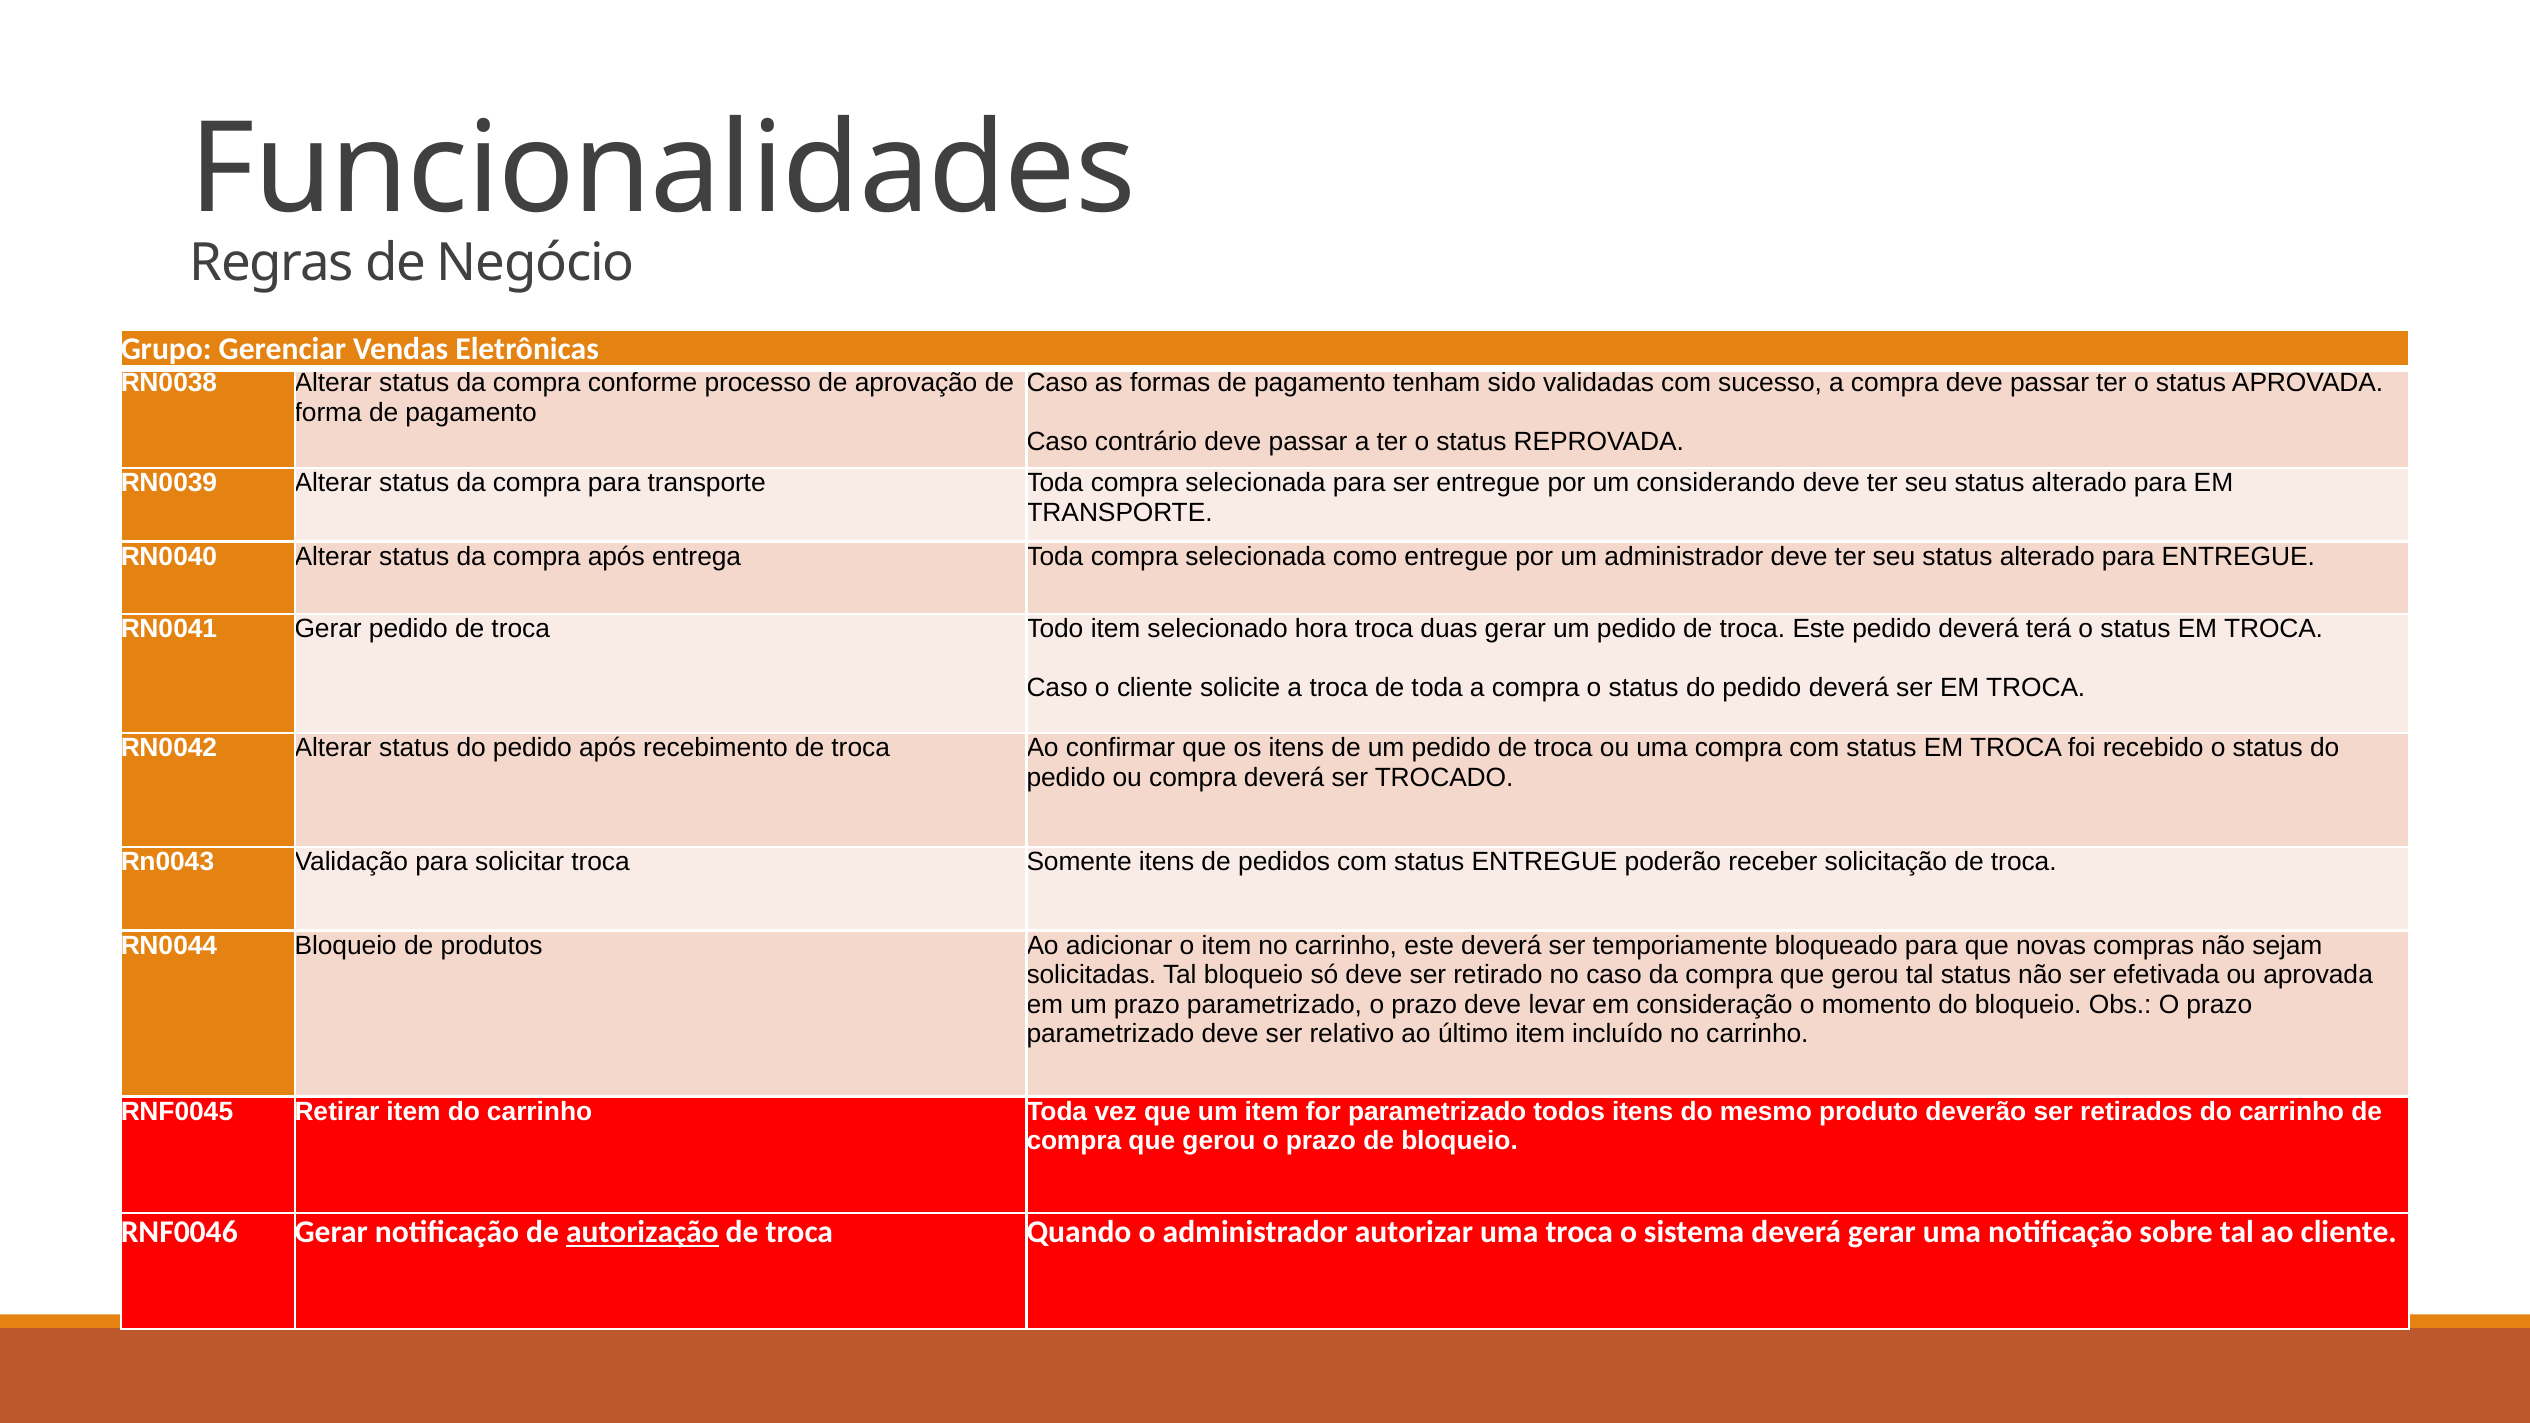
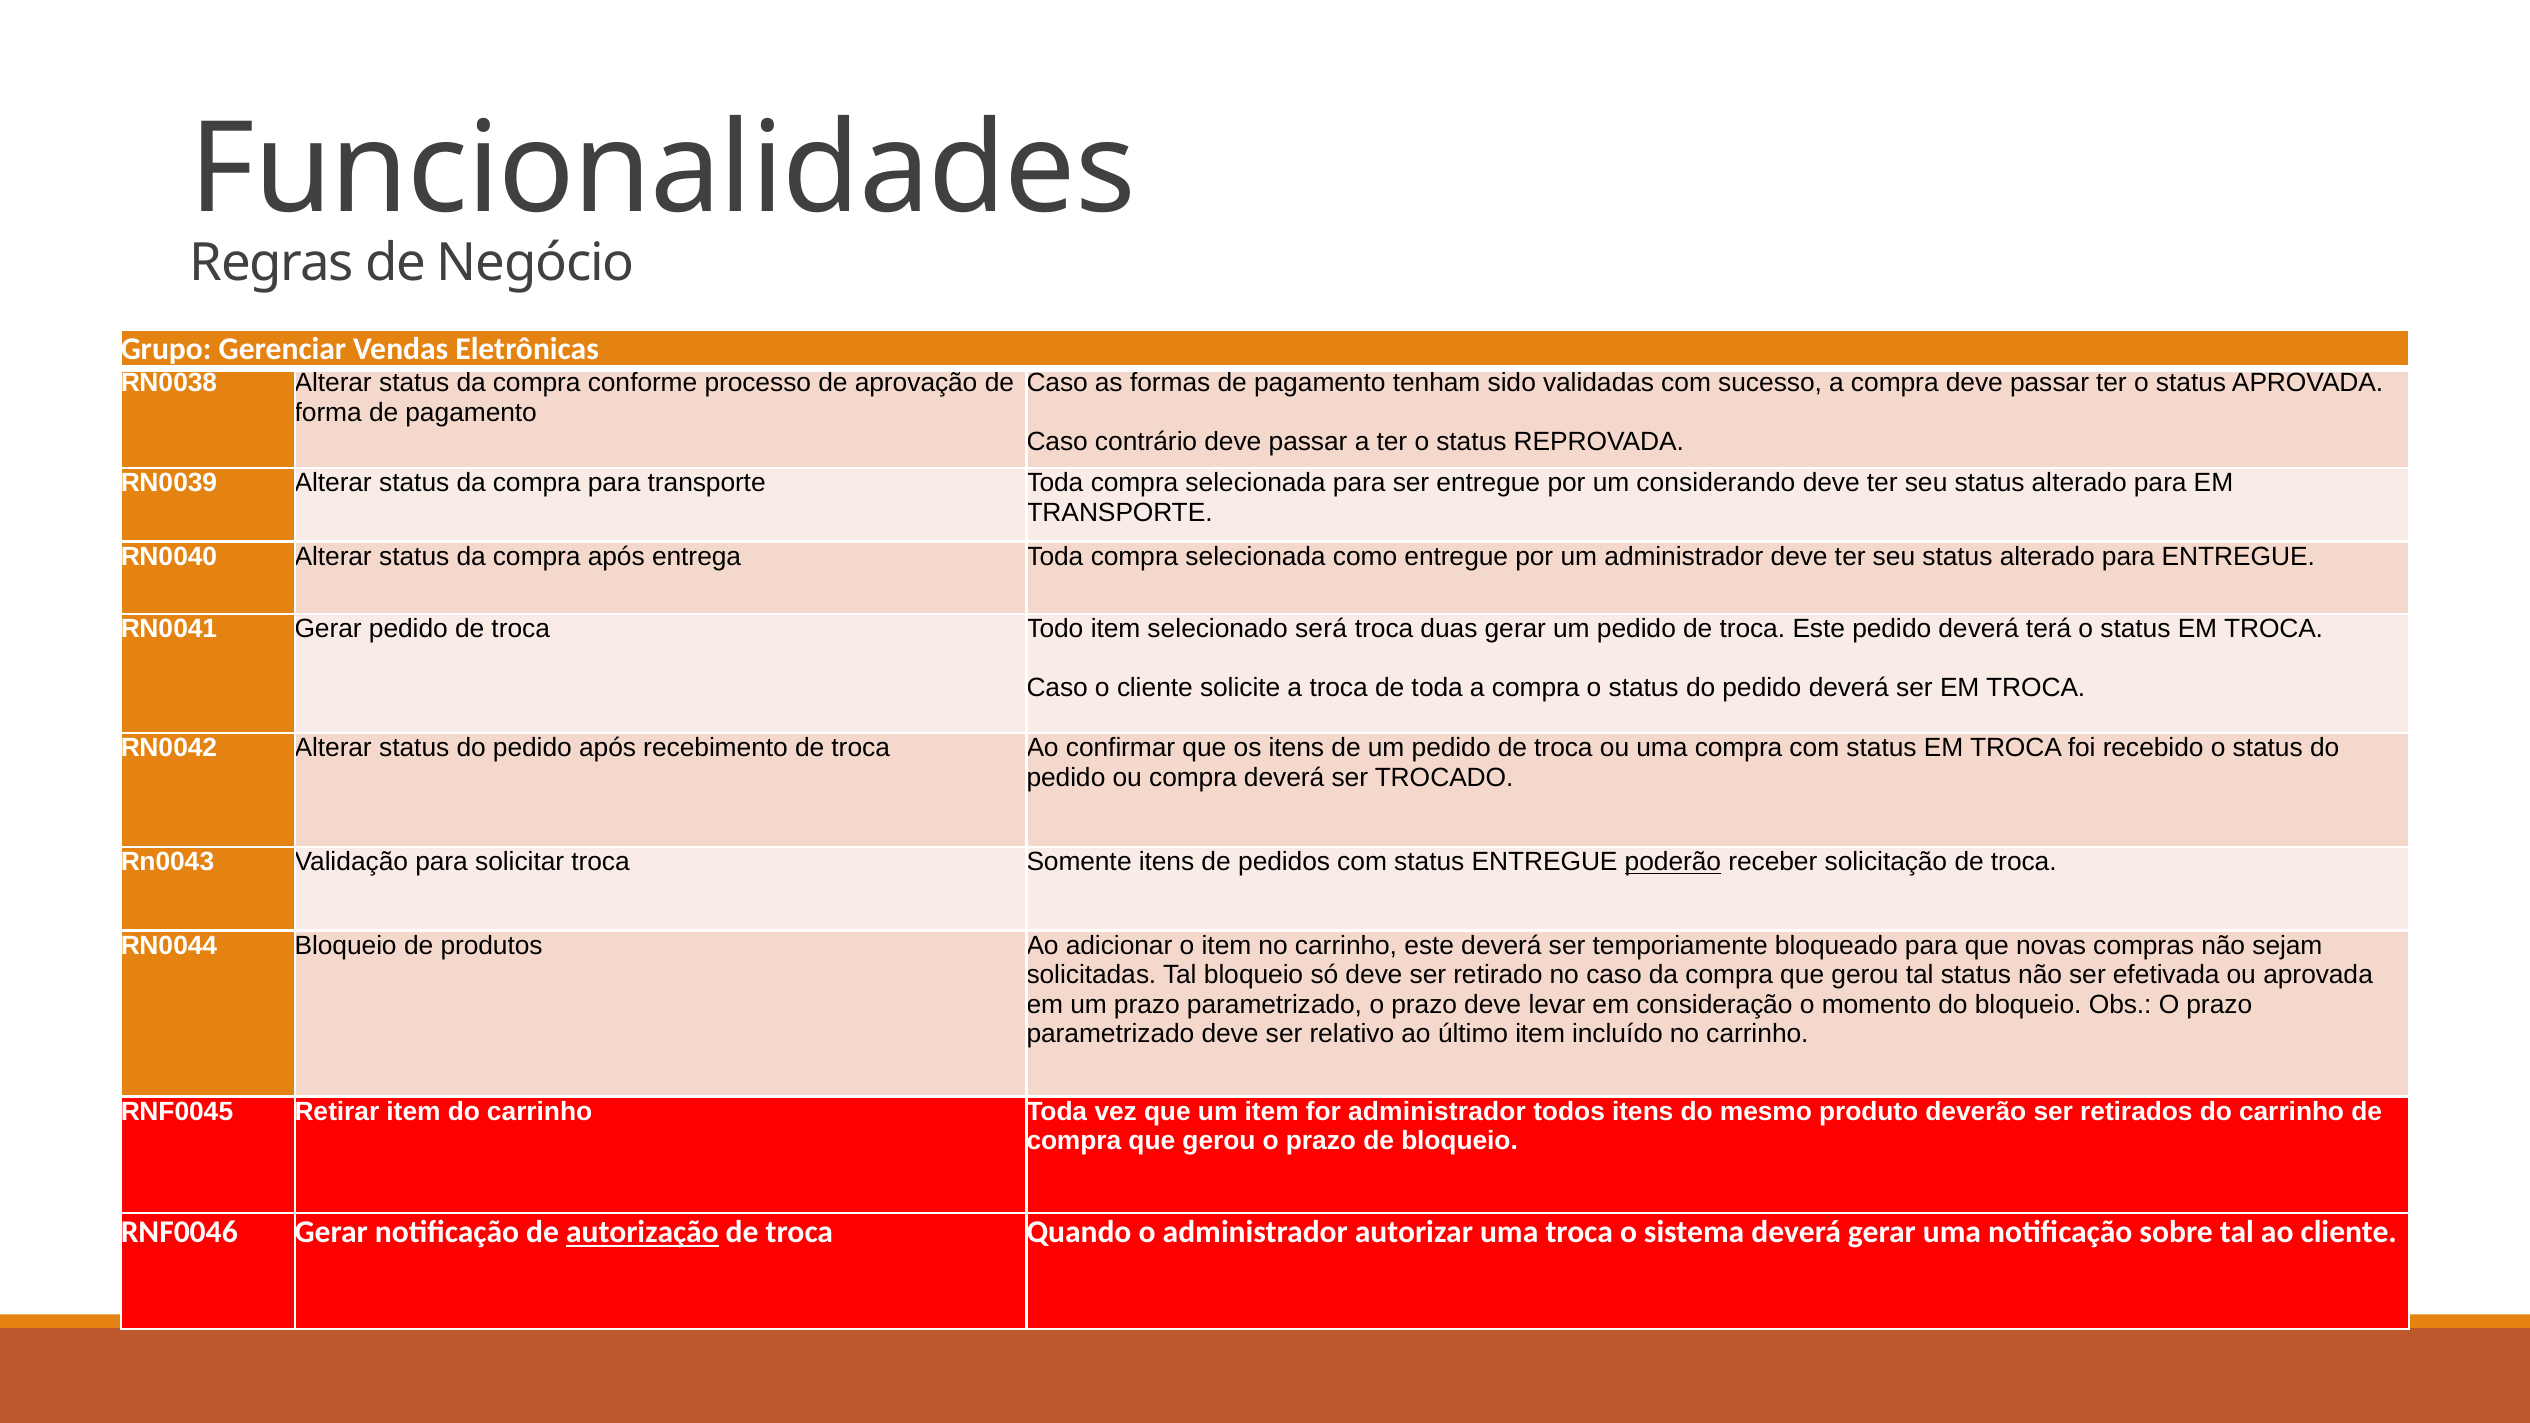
hora: hora -> será (1321, 629)
poderão underline: none -> present (1673, 862)
for parametrizado: parametrizado -> administrador (1437, 1112)
